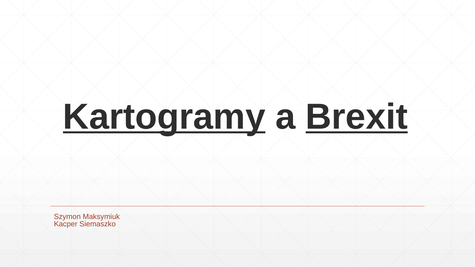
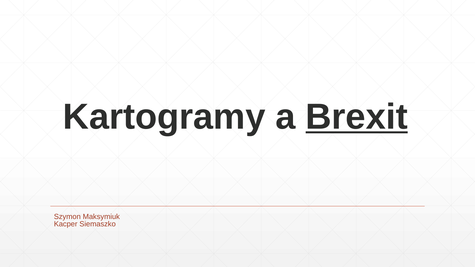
Kartogramy underline: present -> none (164, 117)
